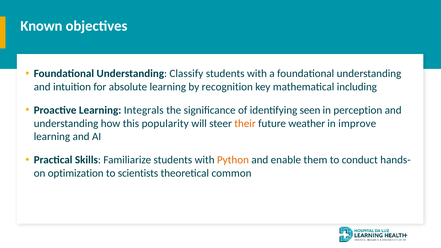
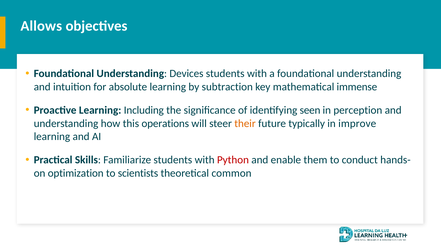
Known: Known -> Allows (41, 26)
Classify: Classify -> Devices (186, 74)
recognition: recognition -> subtraction (227, 87)
including: including -> immense (357, 87)
Integrals: Integrals -> Including (144, 110)
popularity: popularity -> operations (165, 123)
weather: weather -> typically (307, 123)
Python colour: orange -> red (233, 160)
